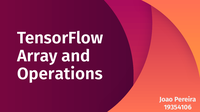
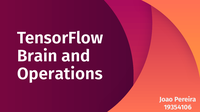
Array: Array -> Brain (37, 56)
